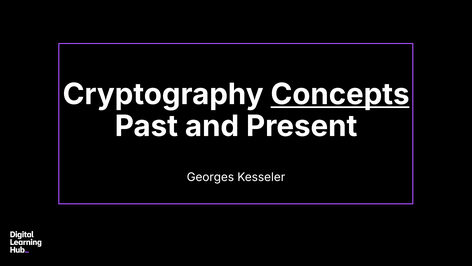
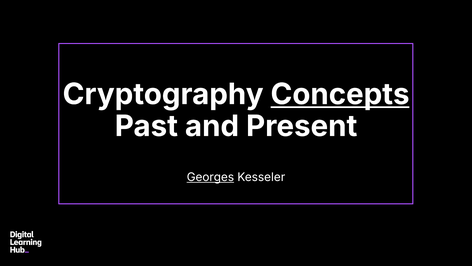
Georges underline: none -> present (210, 177)
